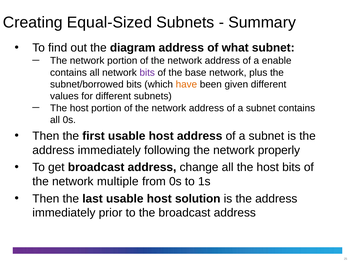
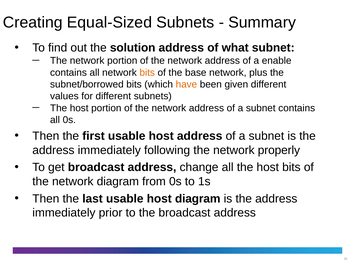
diagram: diagram -> solution (133, 48)
bits colour: purple -> orange (147, 73)
network multiple: multiple -> diagram (118, 182)
host solution: solution -> diagram (198, 199)
